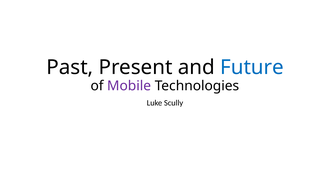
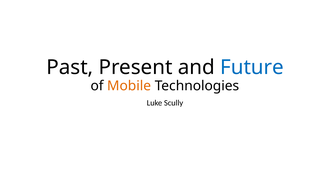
Mobile colour: purple -> orange (129, 86)
